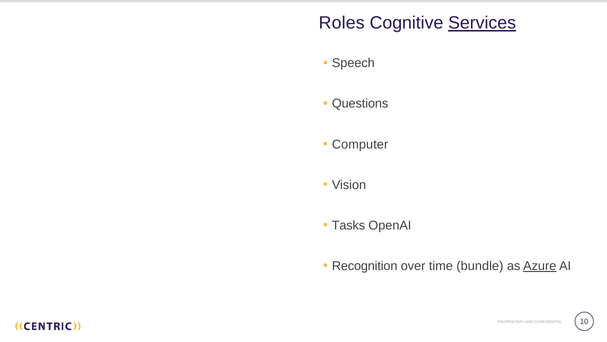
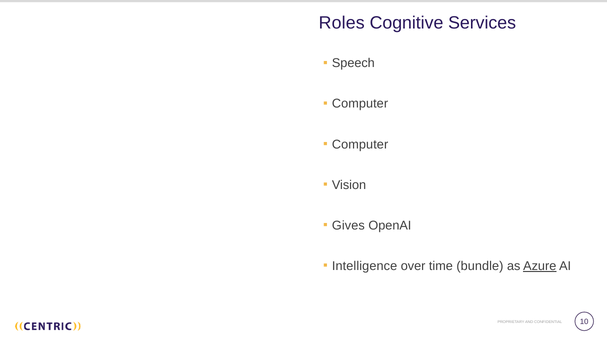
Services underline: present -> none (482, 23)
Questions: Questions -> Computer (360, 104)
Tasks: Tasks -> Gives (348, 225)
Recognition: Recognition -> Intelligence (365, 265)
